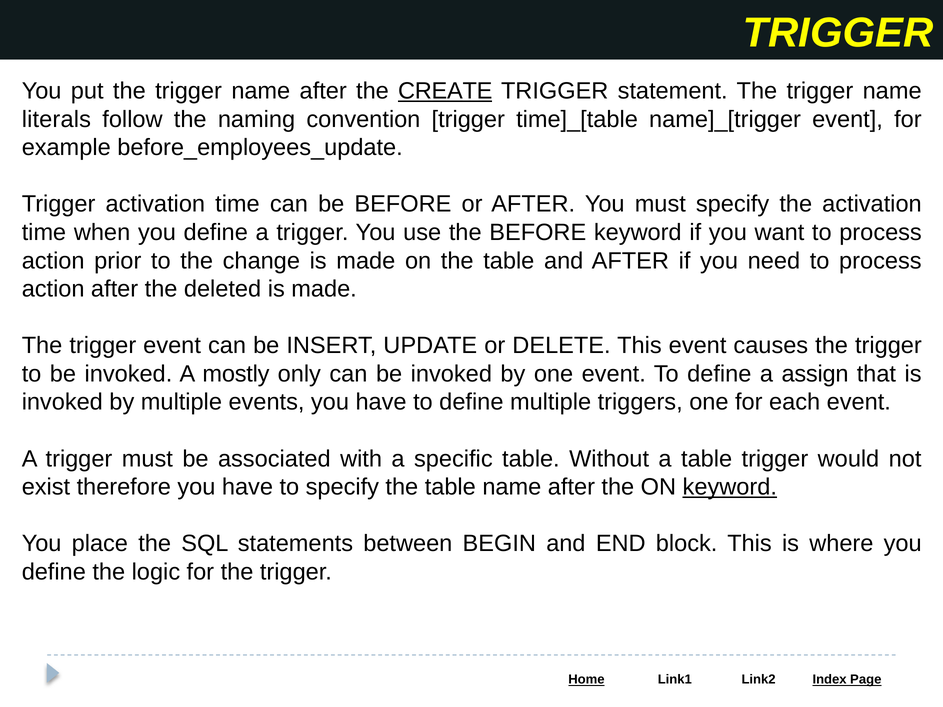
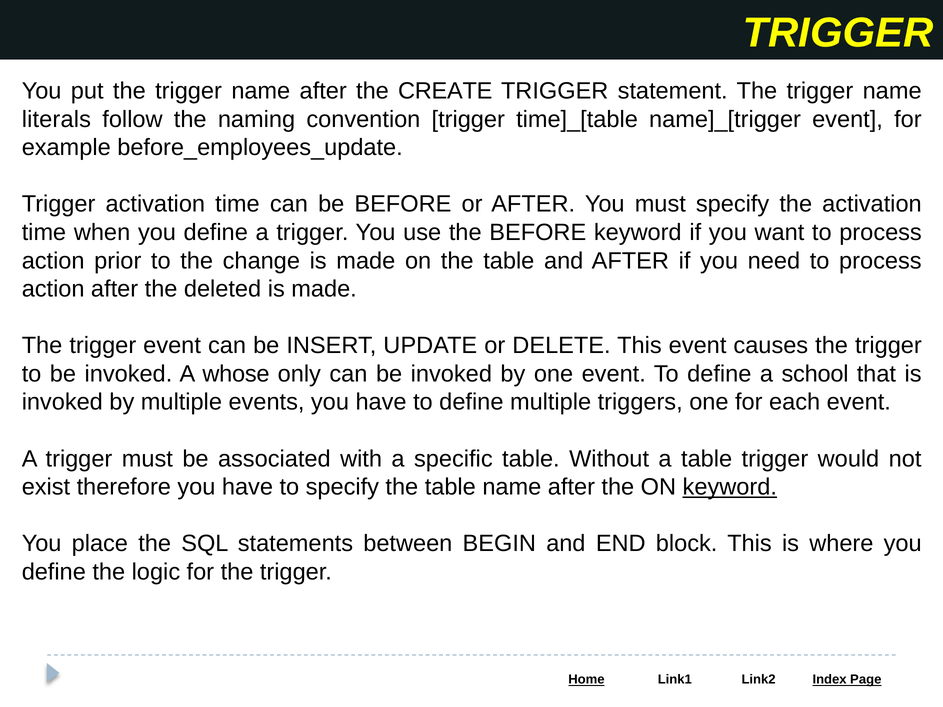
CREATE underline: present -> none (445, 91)
mostly: mostly -> whose (236, 374)
assign: assign -> school (815, 374)
